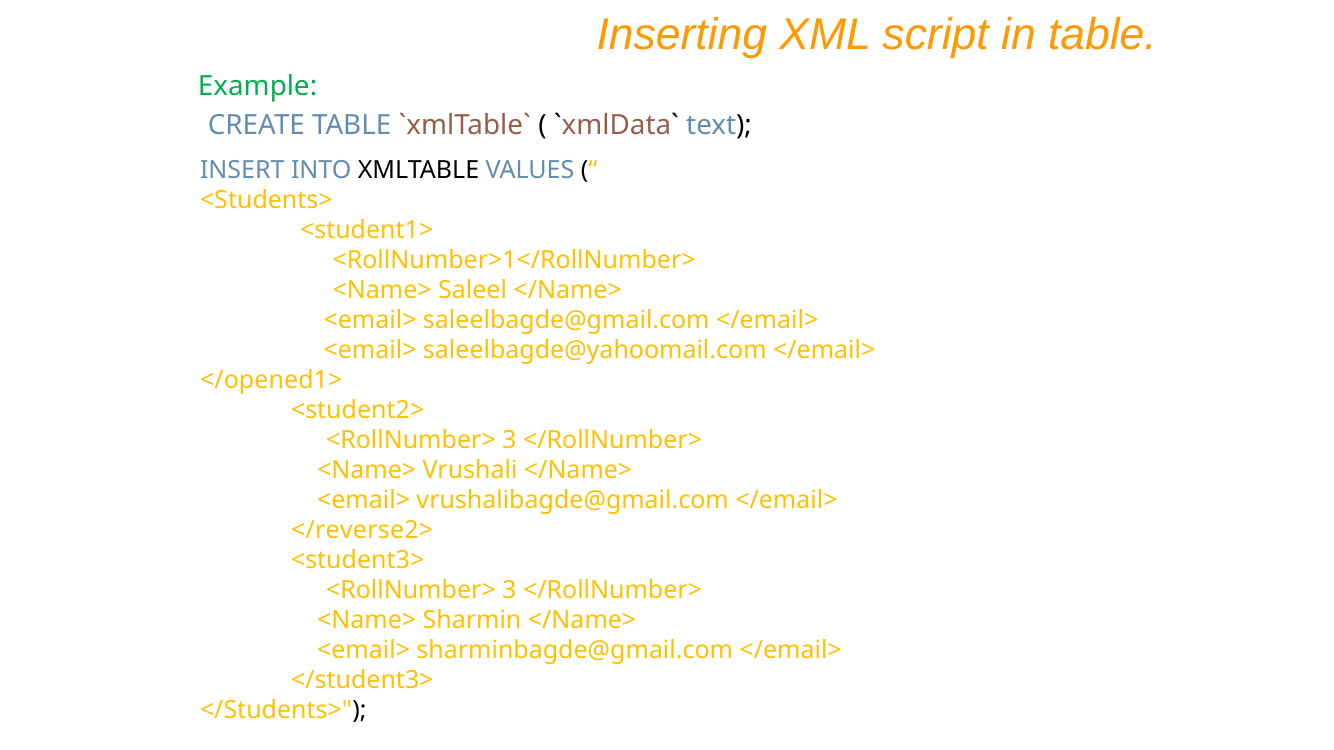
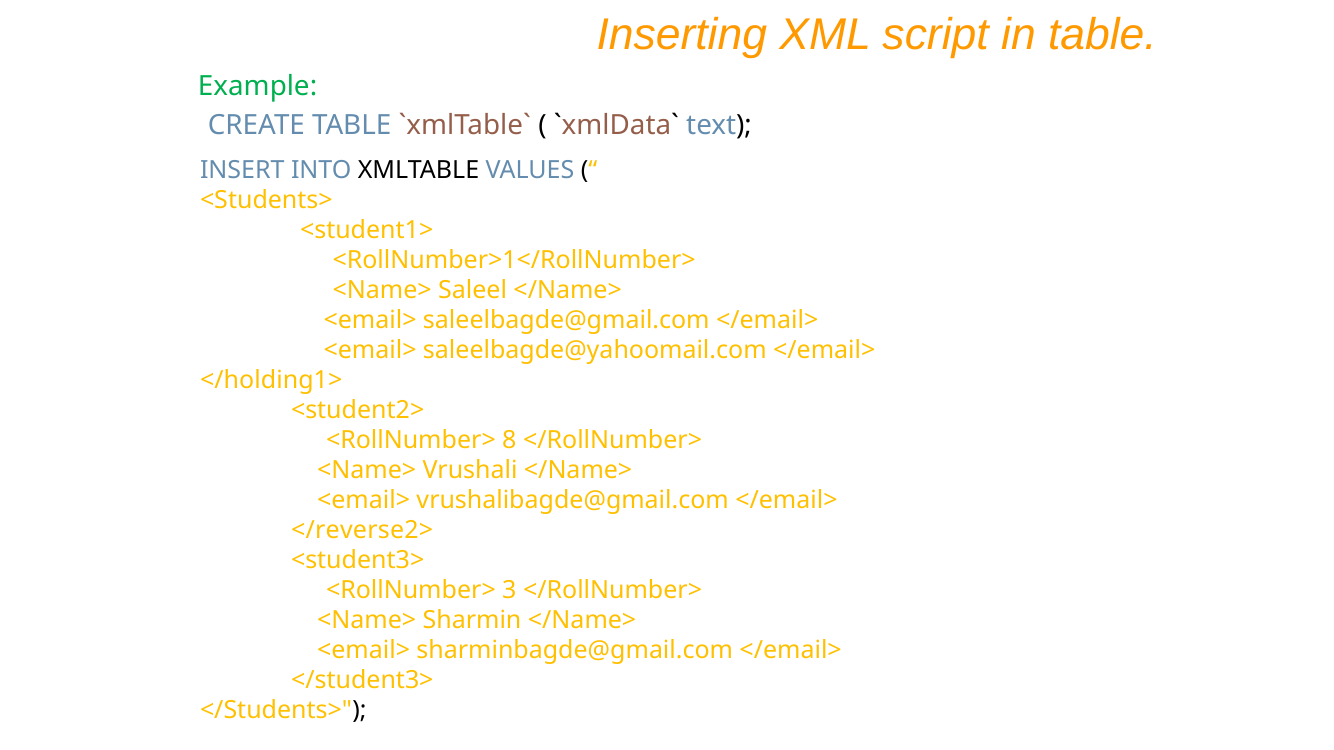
</opened1>: </opened1> -> </holding1> (271, 380)
3: 3 -> 8 (509, 440)
